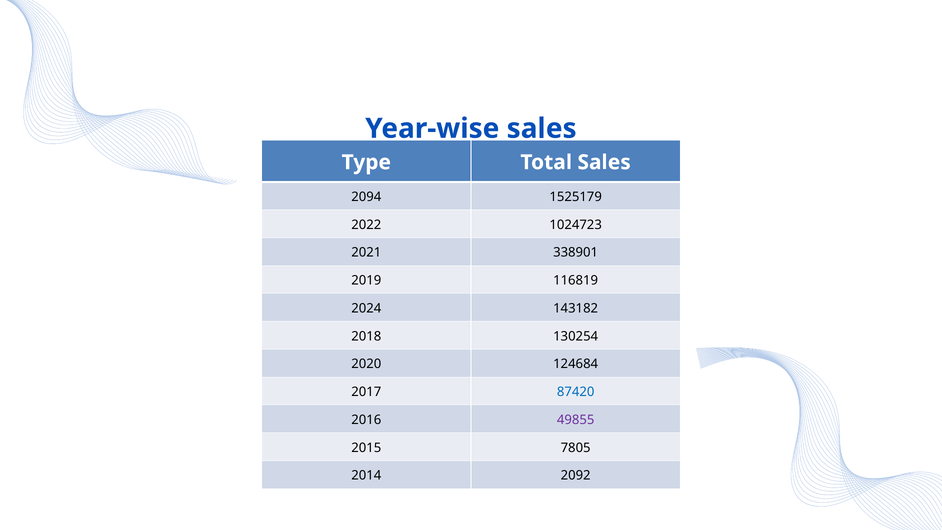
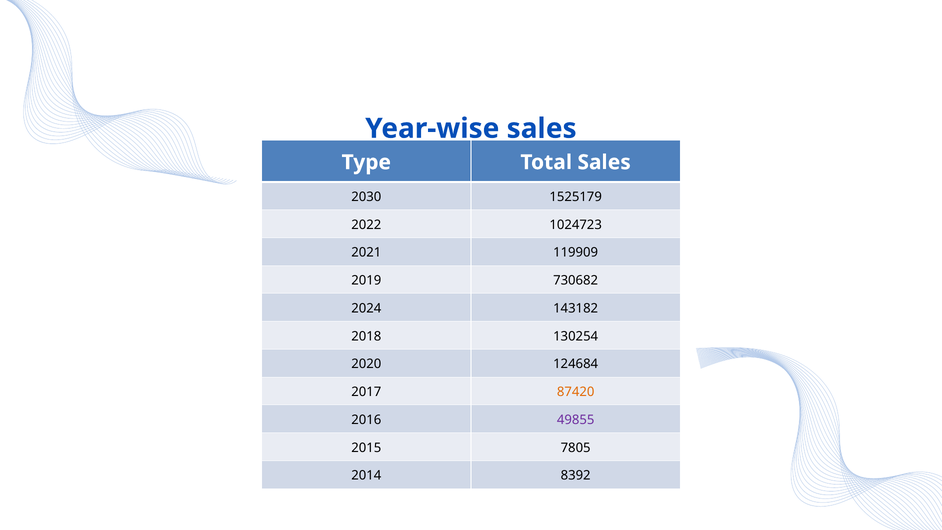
2094: 2094 -> 2030 (366, 197)
338901: 338901 -> 119909 (576, 253)
116819: 116819 -> 730682 (576, 280)
87420 colour: blue -> orange (576, 392)
2092: 2092 -> 8392 (576, 475)
